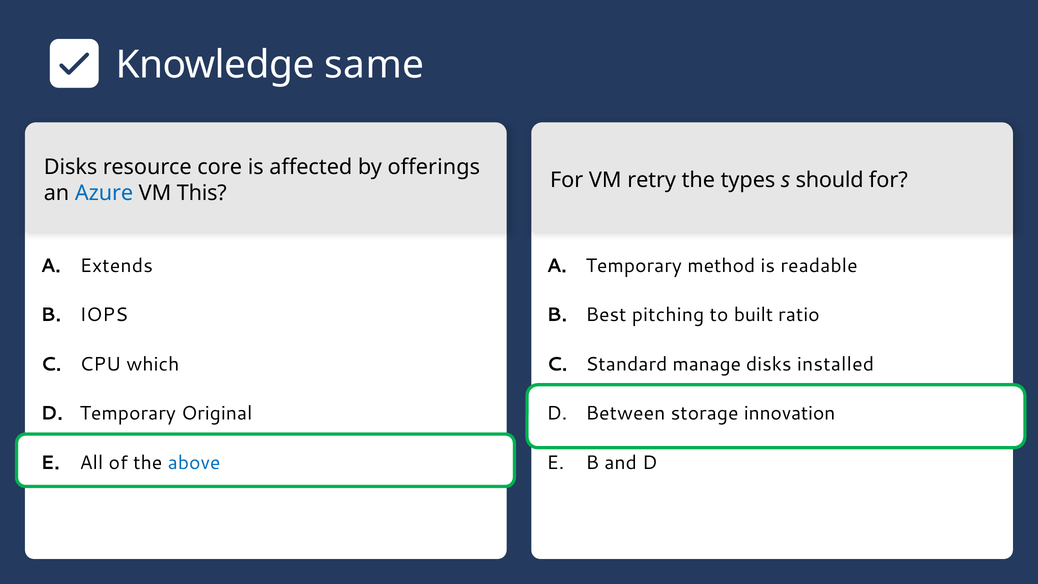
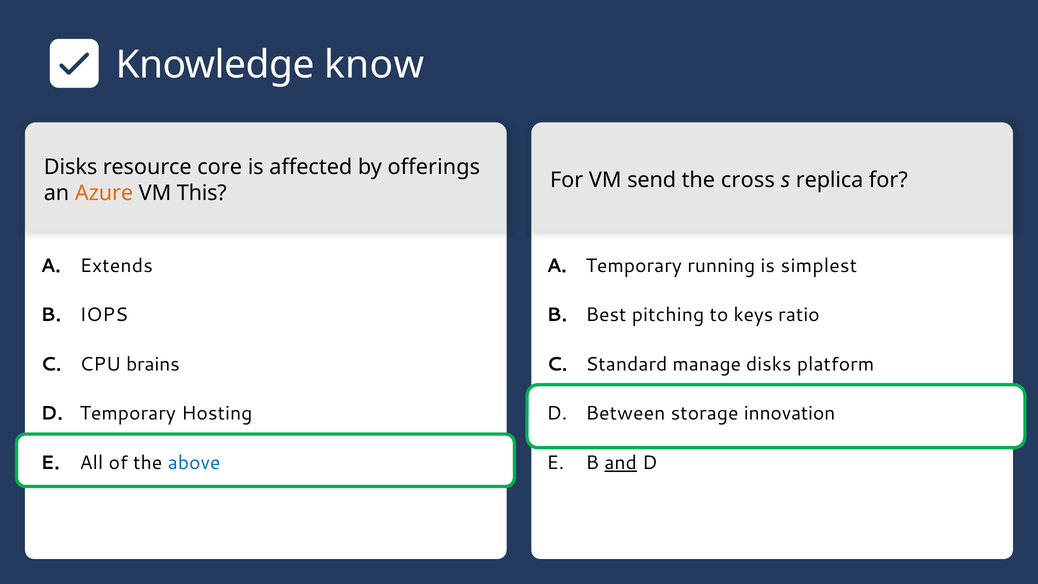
same: same -> know (374, 65)
retry: retry -> send (652, 180)
types: types -> cross (748, 180)
should: should -> replica (830, 180)
Azure colour: blue -> orange (104, 193)
method: method -> running (721, 266)
readable: readable -> simplest (819, 266)
built: built -> keys (753, 315)
which: which -> brains (153, 364)
installed: installed -> platform (836, 364)
Original: Original -> Hosting (217, 413)
and underline: none -> present (621, 463)
